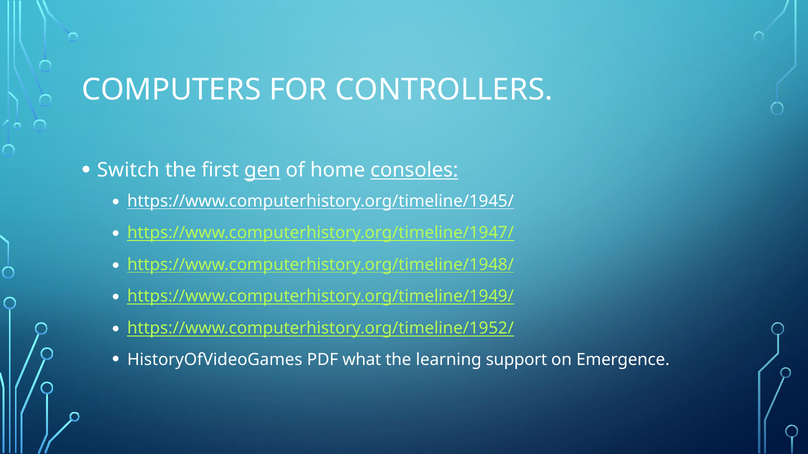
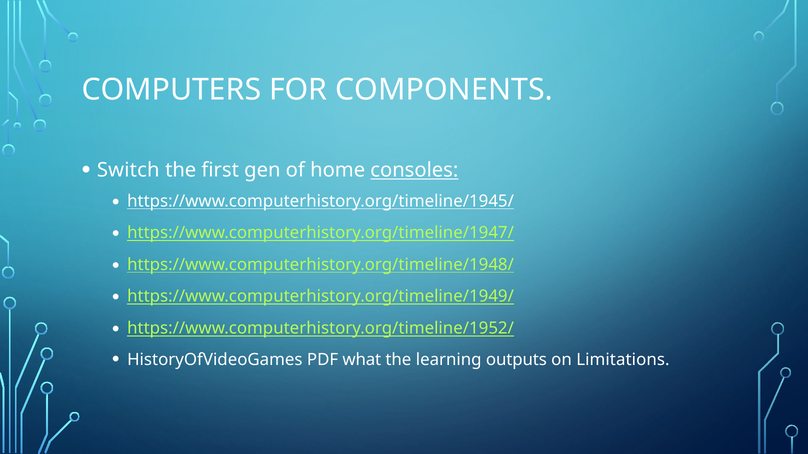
CONTROLLERS: CONTROLLERS -> COMPONENTS (444, 90)
gen underline: present -> none (262, 171)
support: support -> outputs (516, 360)
Emergence: Emergence -> Limitations (623, 360)
